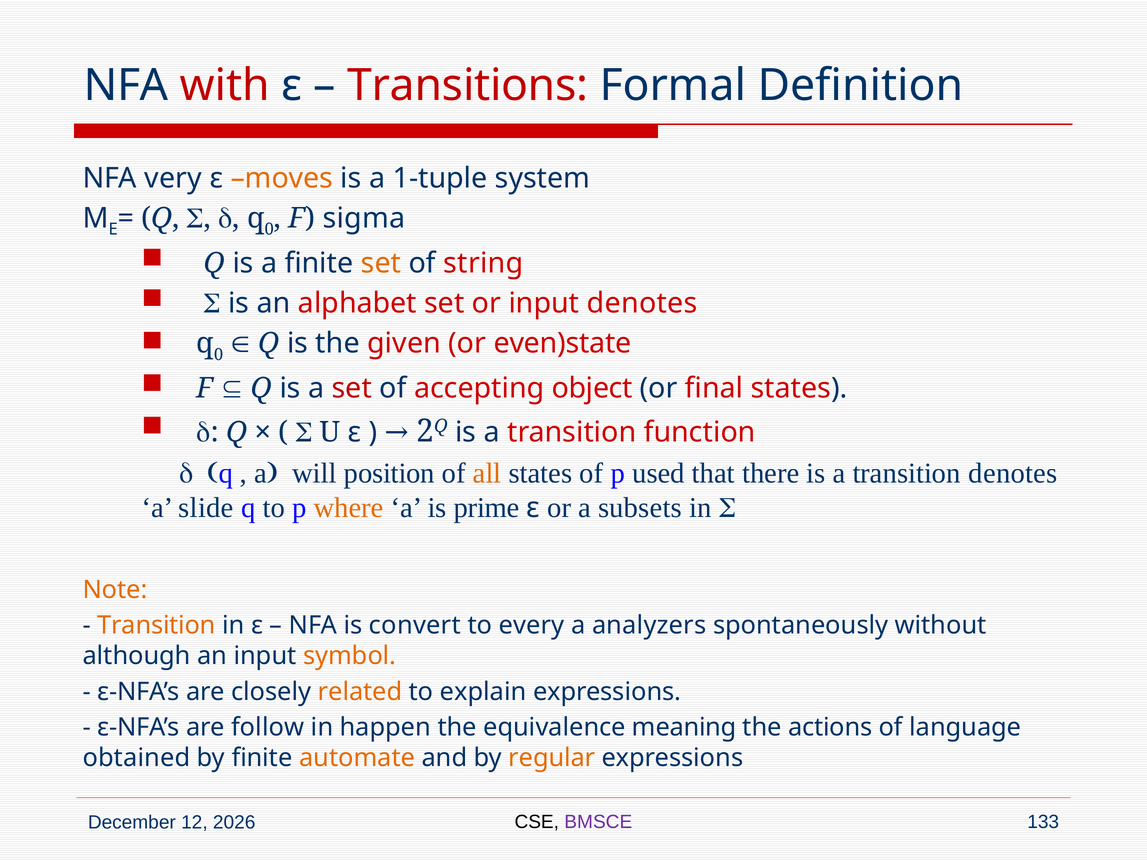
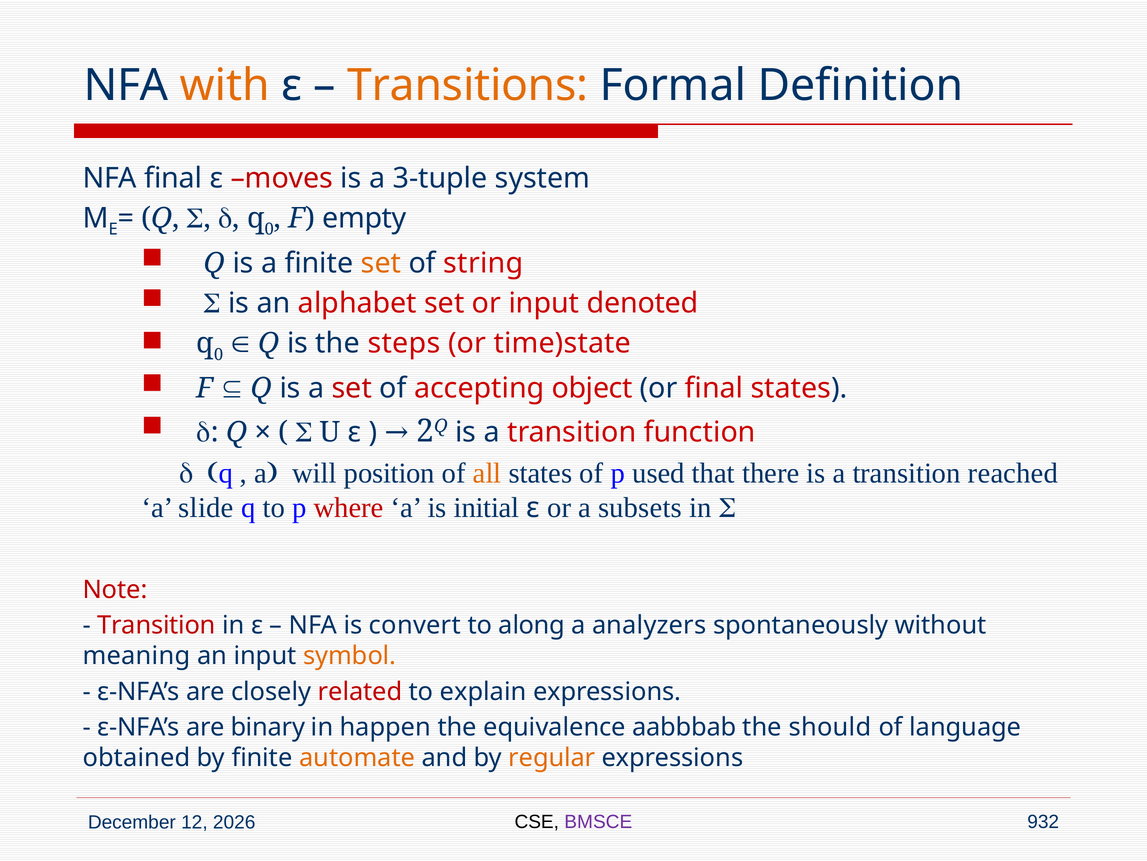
with colour: red -> orange (225, 85)
Transitions colour: red -> orange (468, 85)
NFA very: very -> final (173, 178)
moves colour: orange -> red (282, 178)
1-tuple: 1-tuple -> 3-tuple (440, 178)
sigma: sigma -> empty (364, 218)
input denotes: denotes -> denoted (643, 303)
given: given -> steps (404, 343)
even)state: even)state -> time)state (562, 343)
transition denotes: denotes -> reached (1013, 473)
where colour: orange -> red (349, 507)
prime: prime -> initial (487, 507)
Note colour: orange -> red (115, 589)
Transition colour: orange -> red (156, 625)
every: every -> along (532, 625)
although: although -> meaning (136, 655)
related colour: orange -> red (360, 691)
follow: follow -> binary (268, 727)
meaning: meaning -> aabbbab (684, 727)
actions: actions -> should (830, 727)
133: 133 -> 932 (1043, 821)
